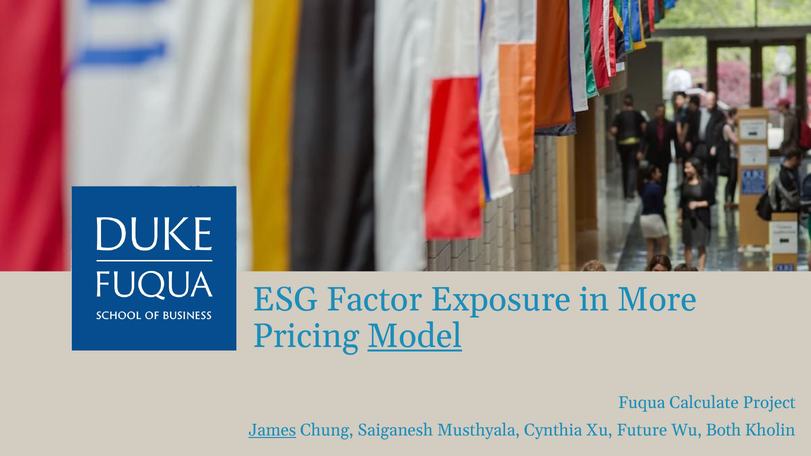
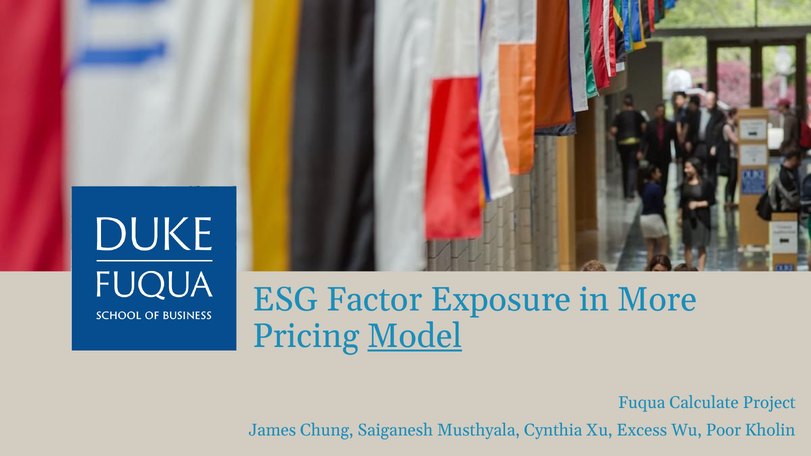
James underline: present -> none (272, 430)
Future: Future -> Excess (642, 430)
Both: Both -> Poor (724, 430)
